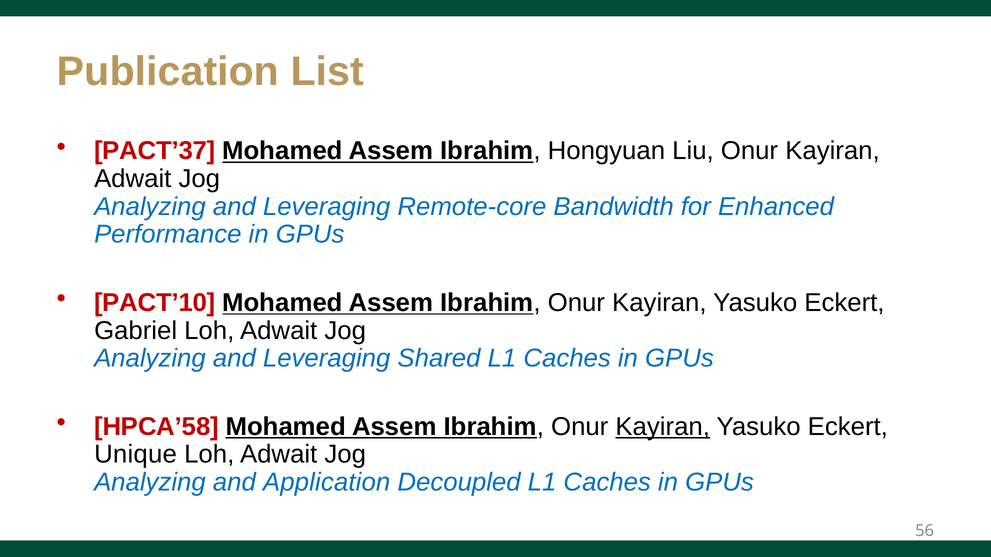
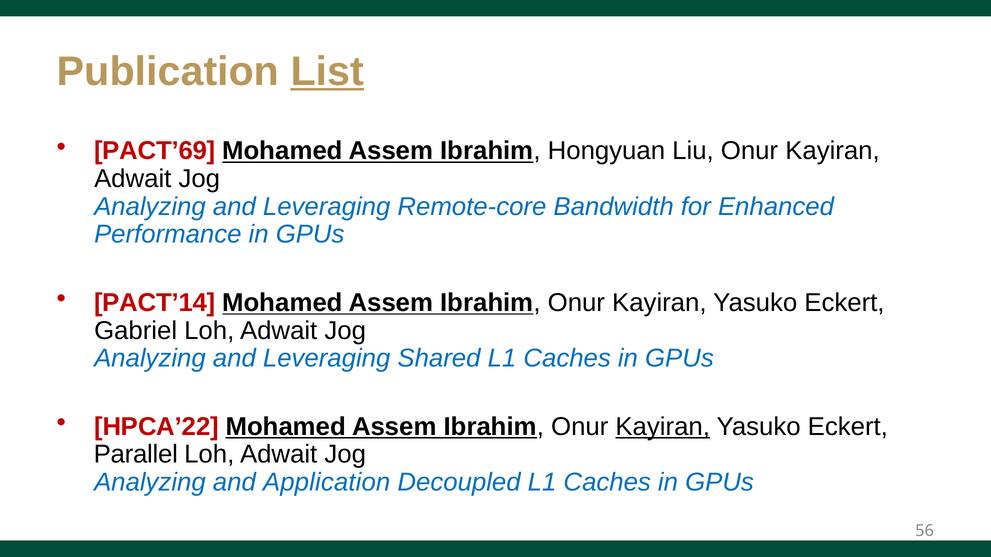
List underline: none -> present (327, 72)
PACT’37: PACT’37 -> PACT’69 (155, 151)
PACT’10: PACT’10 -> PACT’14 (155, 303)
HPCA’58: HPCA’58 -> HPCA’22 (156, 427)
Unique: Unique -> Parallel (136, 455)
